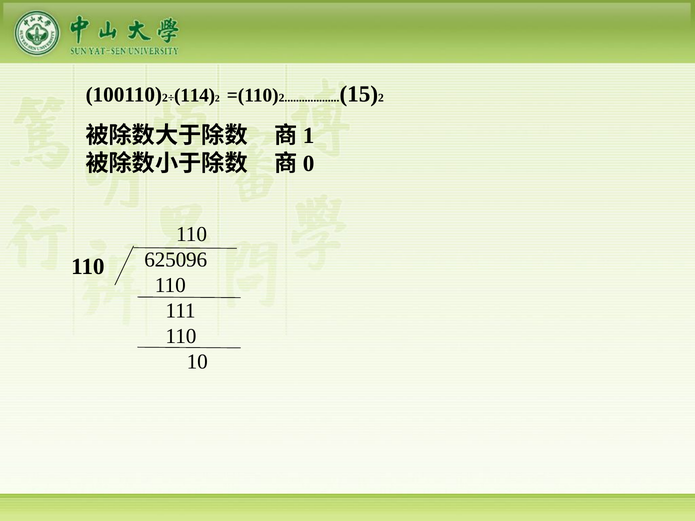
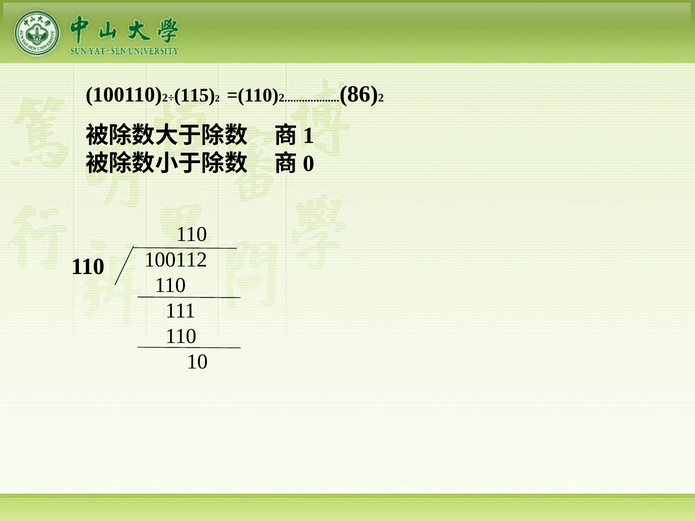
114: 114 -> 115 (195, 95)
15: 15 -> 86 (359, 94)
625096: 625096 -> 100112 (176, 260)
